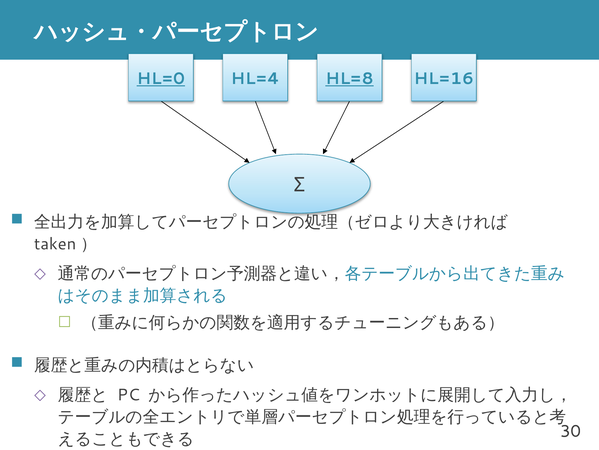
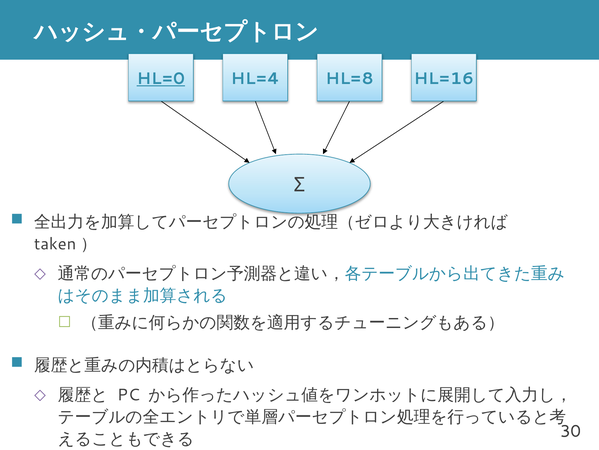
HL=8 underline: present -> none (350, 78)
